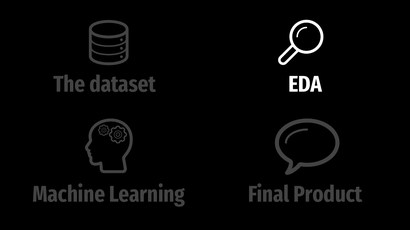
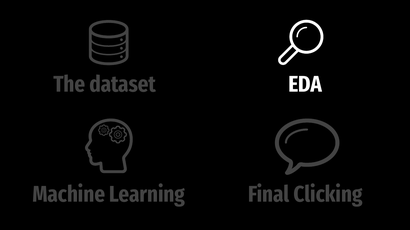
Product: Product -> Clicking (328, 195)
